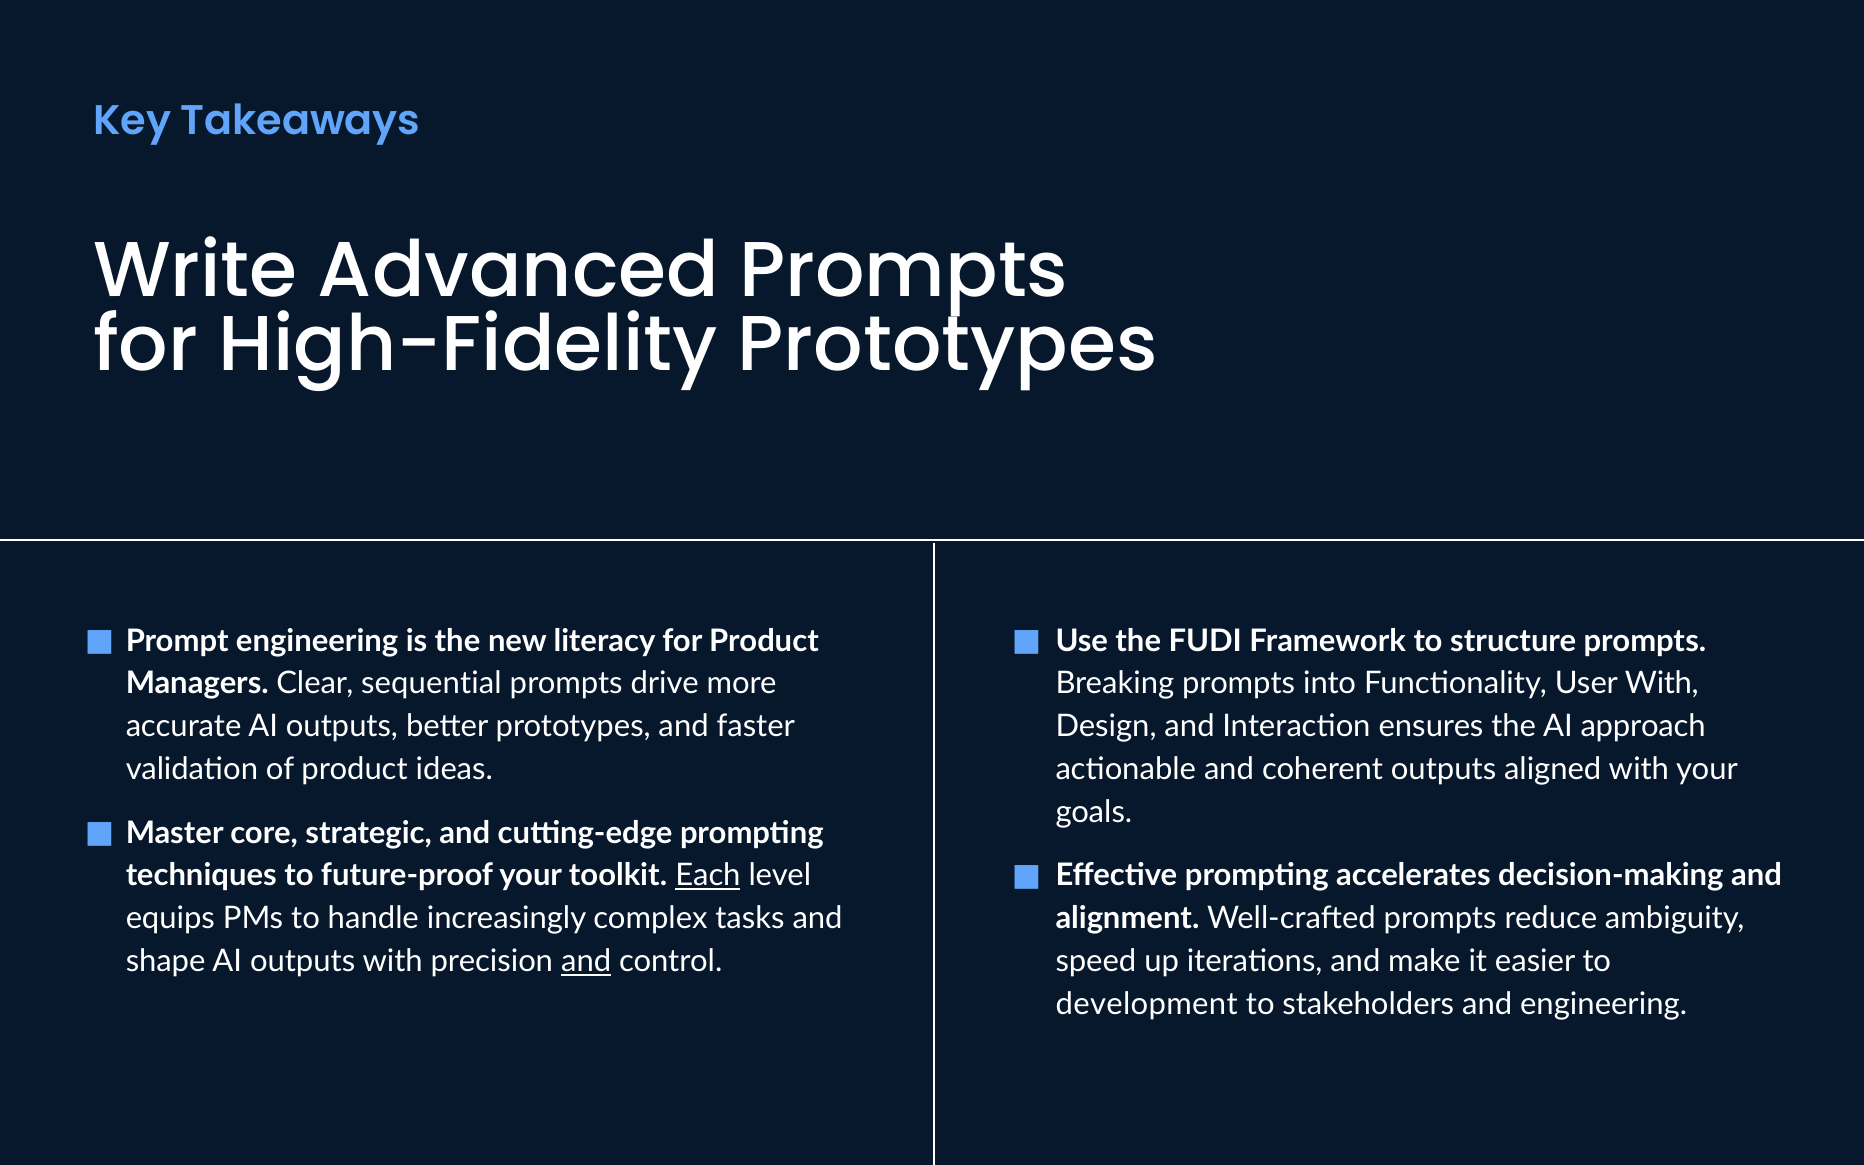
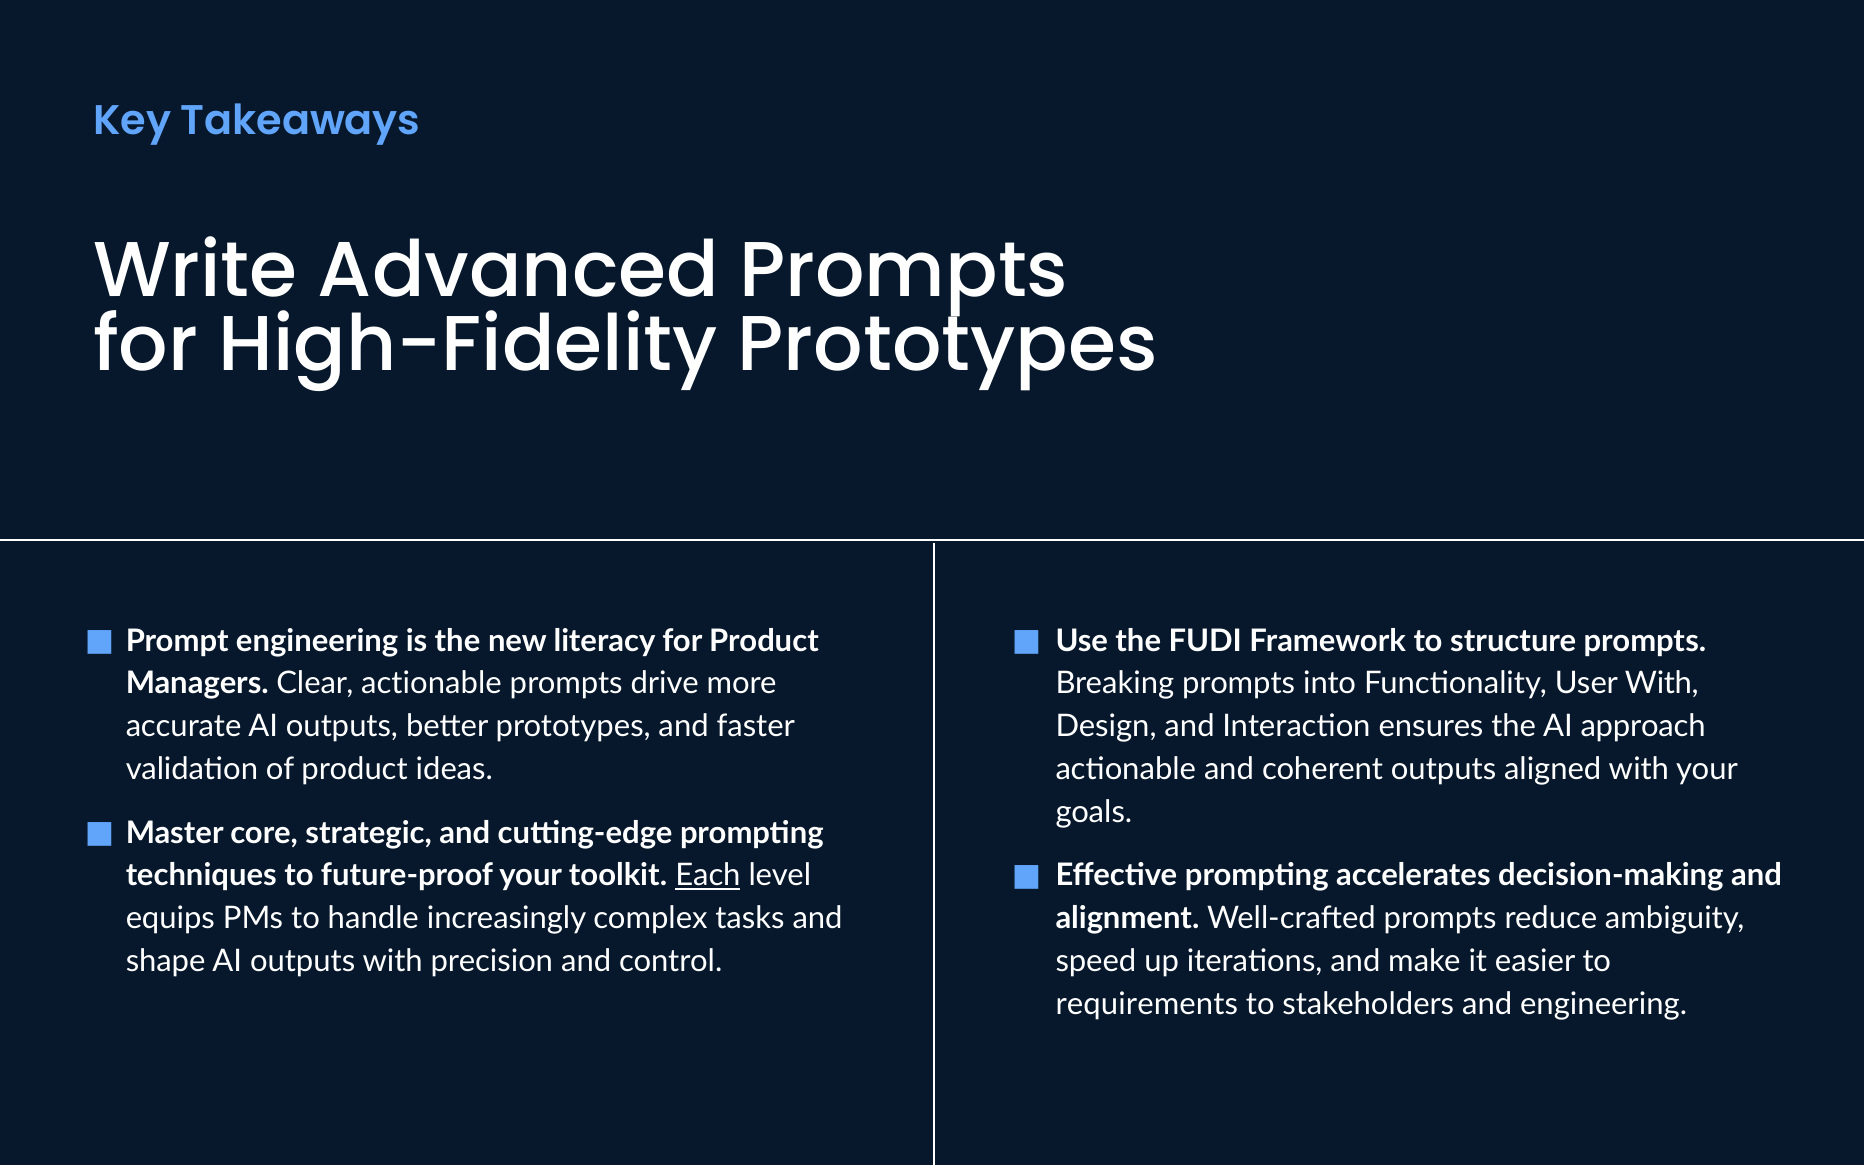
Clear sequential: sequential -> actionable (431, 684)
and underline: present -> none (586, 961)
development: development -> requirements (1147, 1004)
